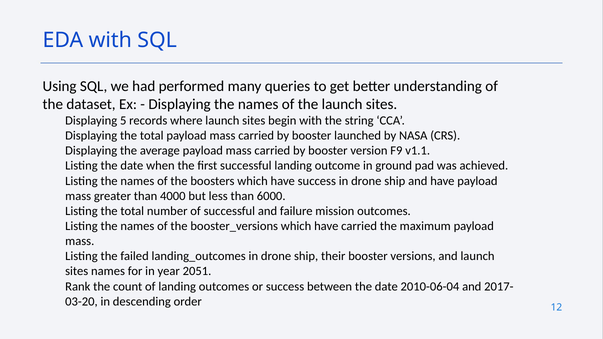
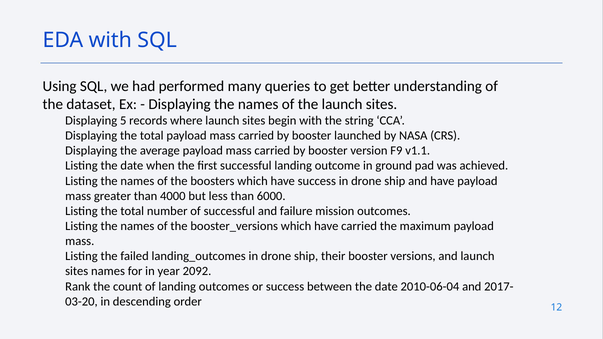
2051: 2051 -> 2092 (197, 271)
